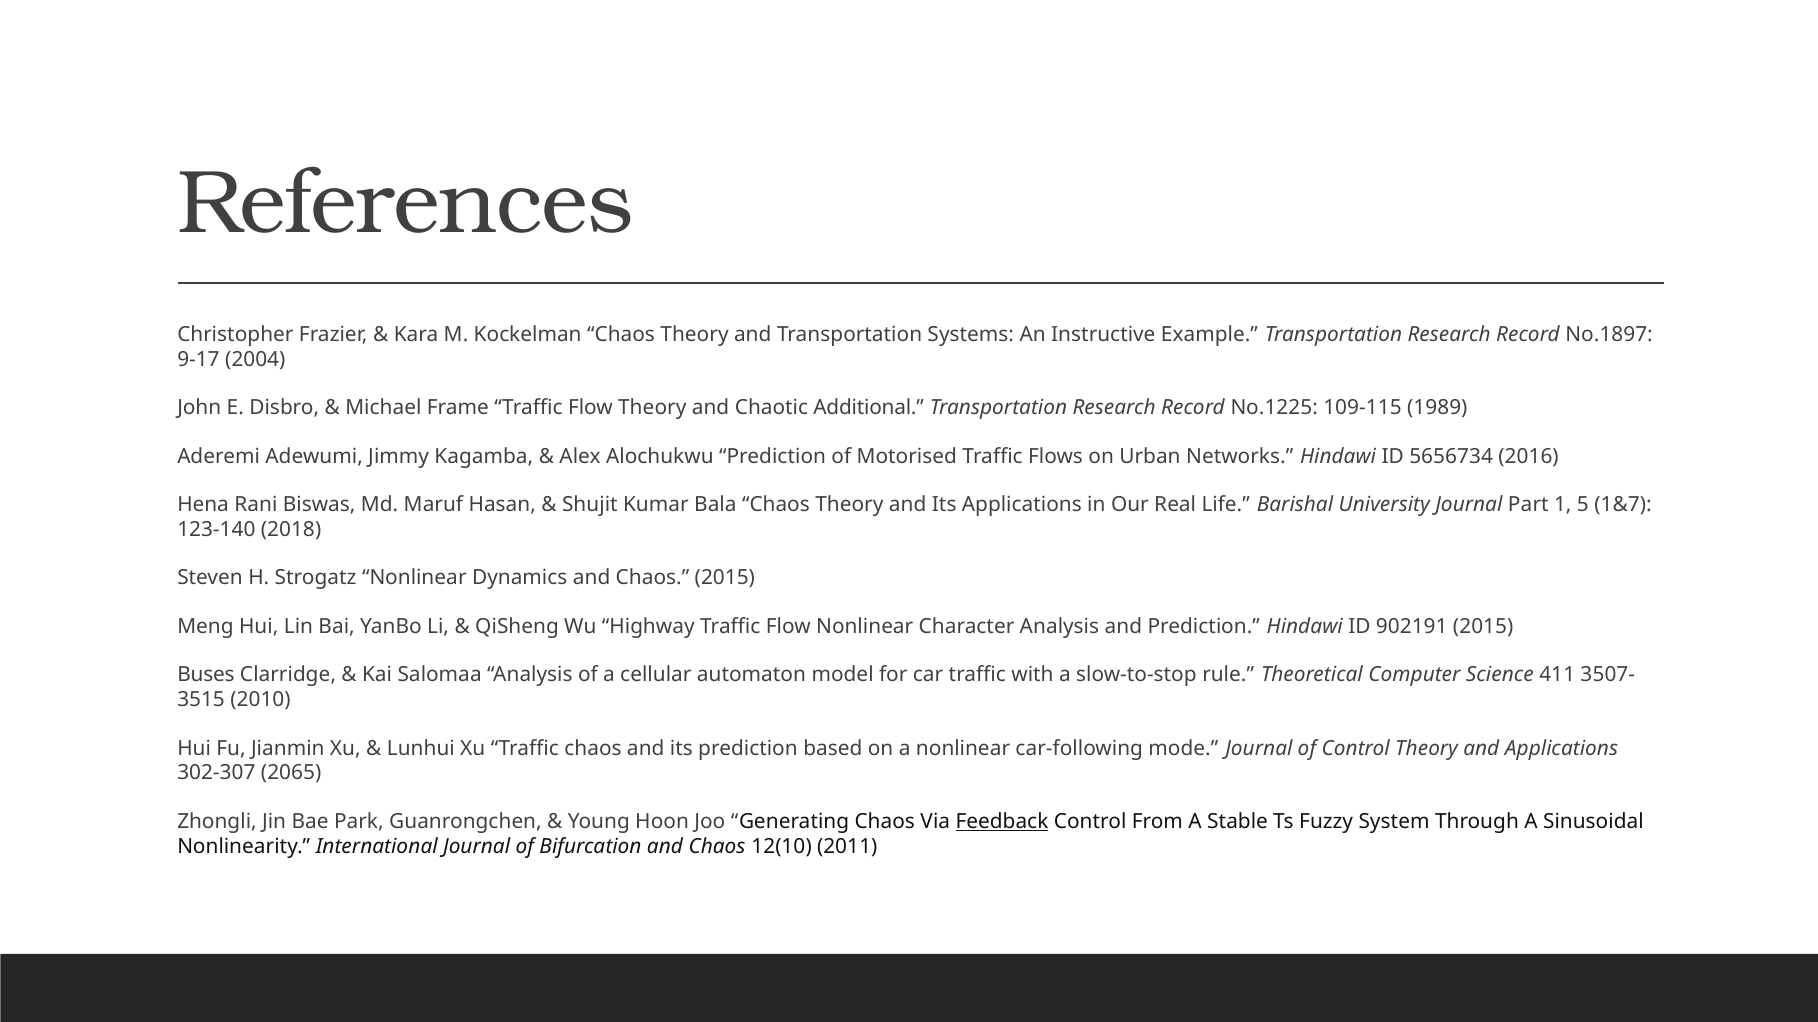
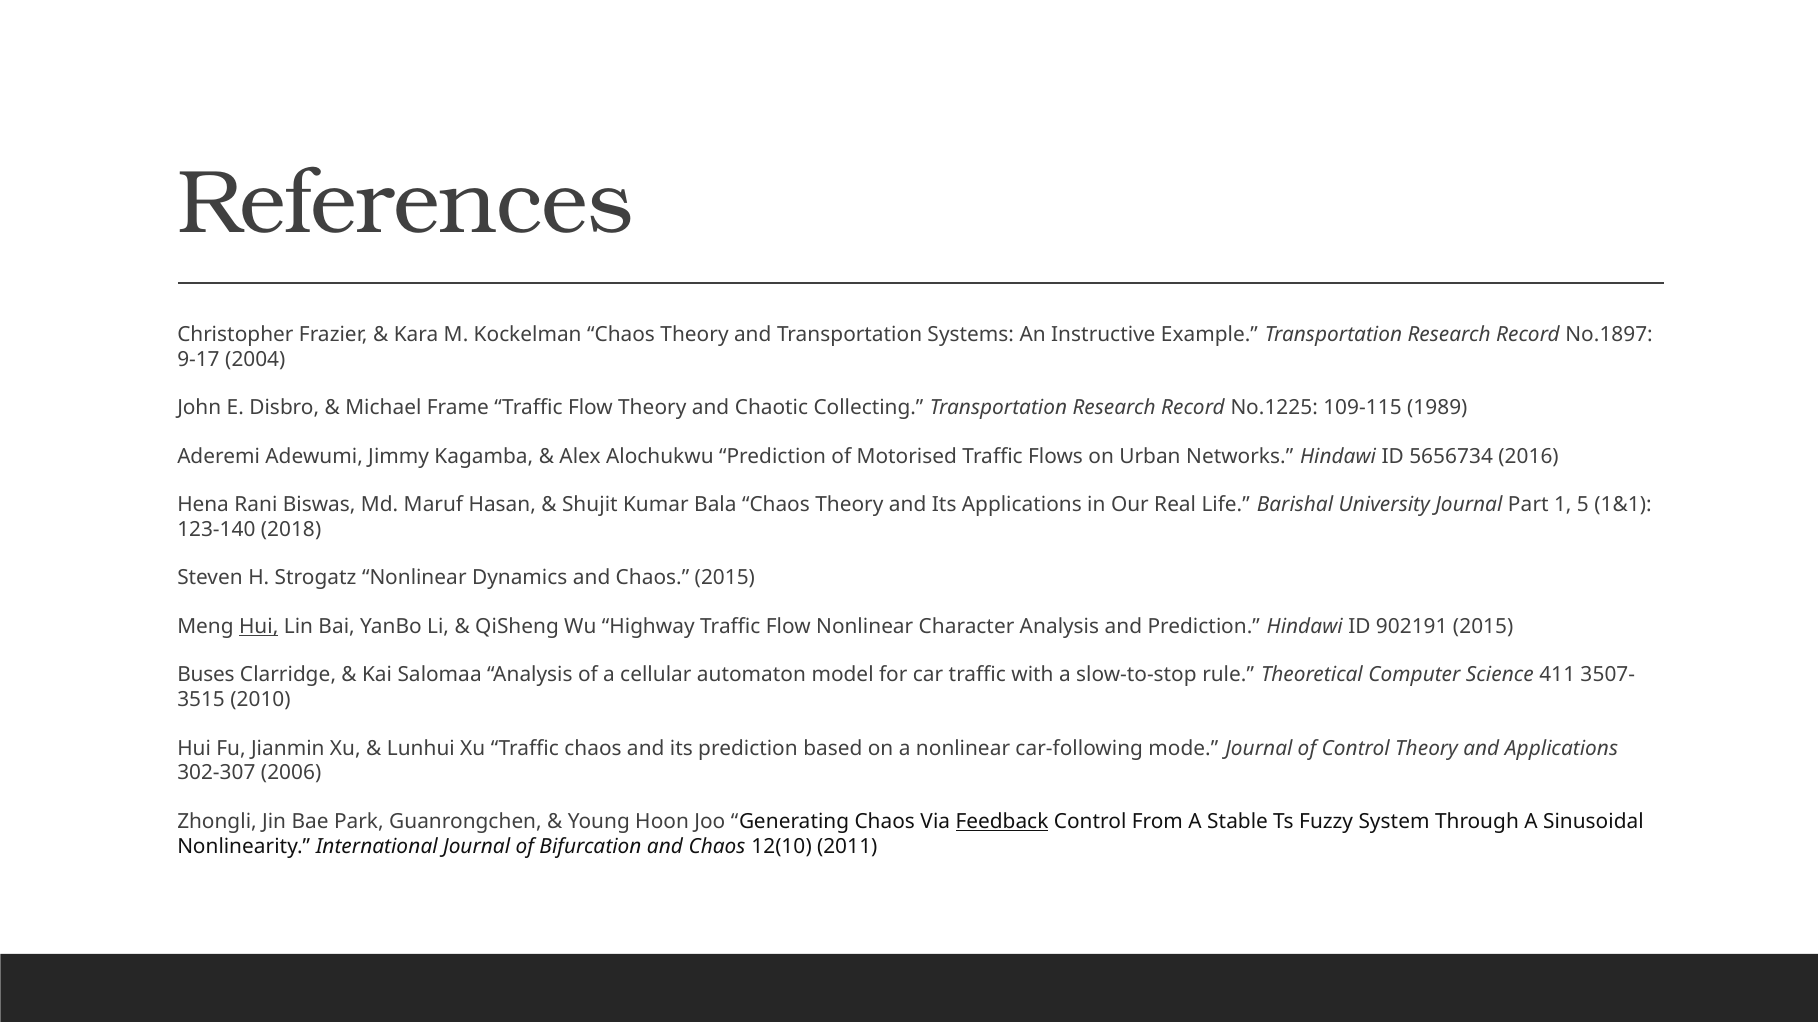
Additional: Additional -> Collecting (869, 408)
1&7: 1&7 -> 1&1 (1623, 505)
Hui underline: none -> present (259, 627)
2065: 2065 -> 2006 (291, 774)
